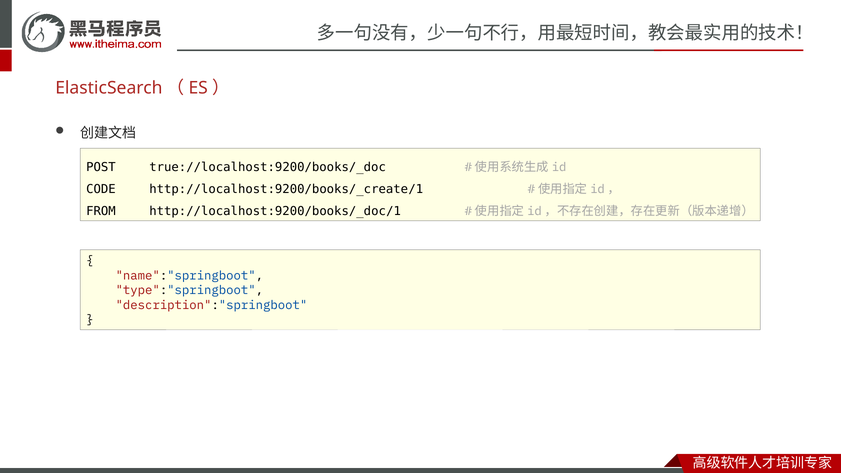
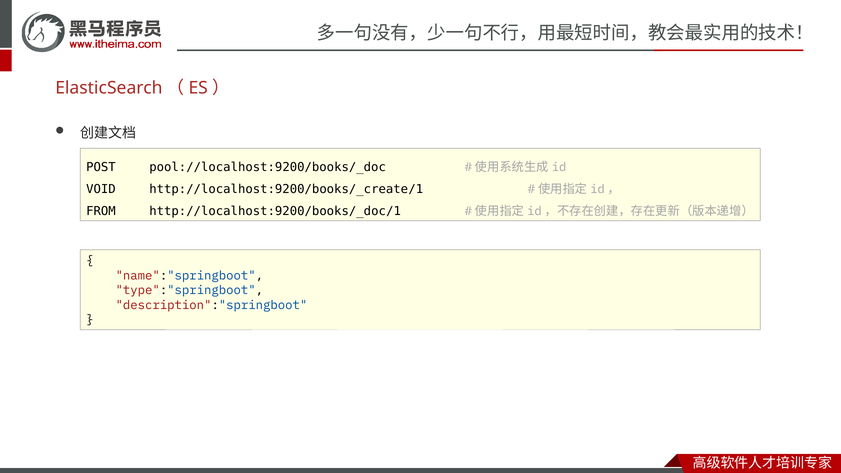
true://localhost:9200/books/_doc: true://localhost:9200/books/_doc -> pool://localhost:9200/books/_doc (268, 167)
CODE: CODE -> VOID (101, 189)
